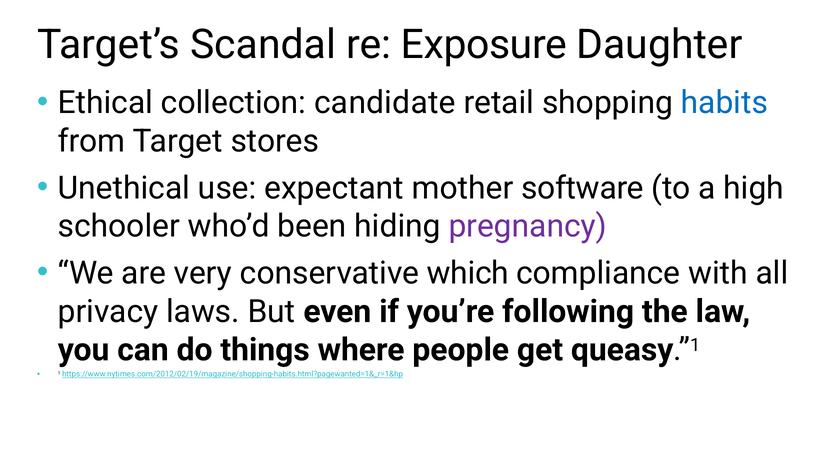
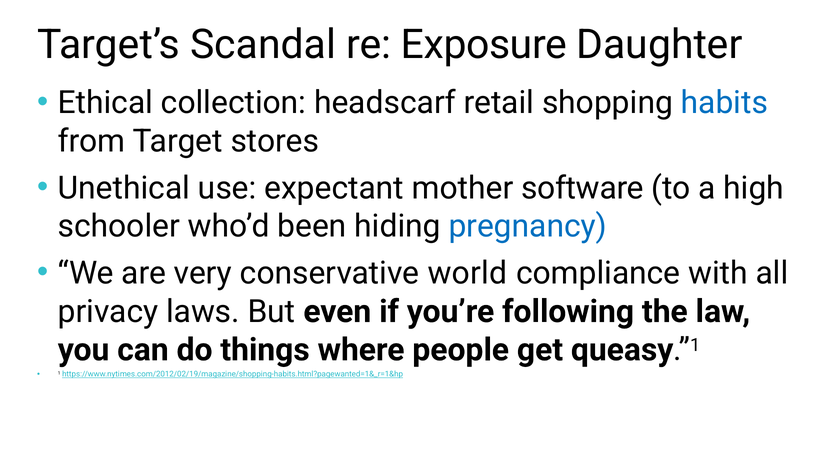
candidate: candidate -> headscarf (385, 103)
pregnancy colour: purple -> blue (528, 226)
which: which -> world (467, 273)
